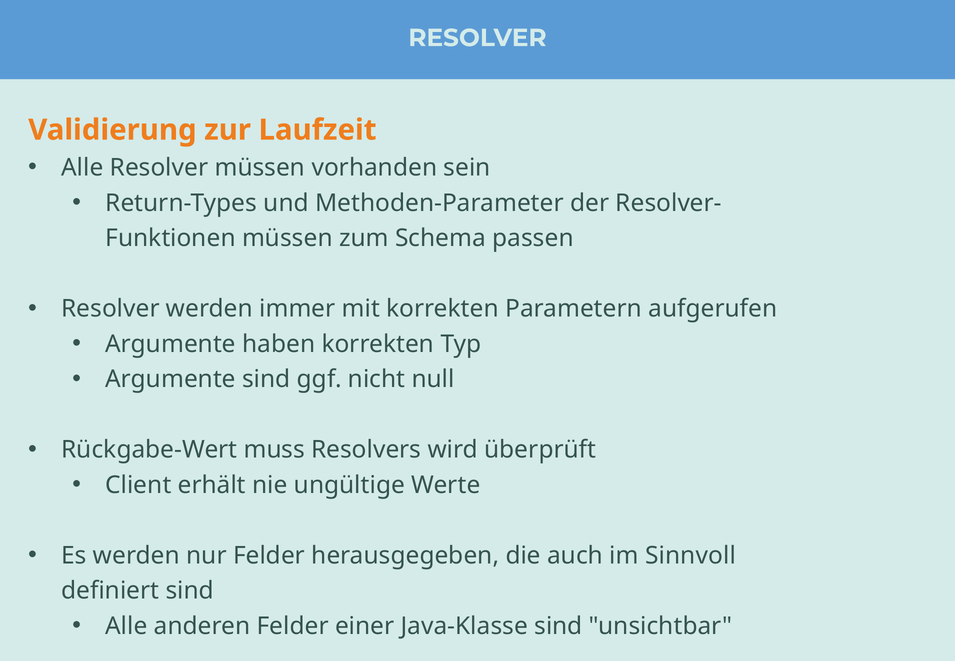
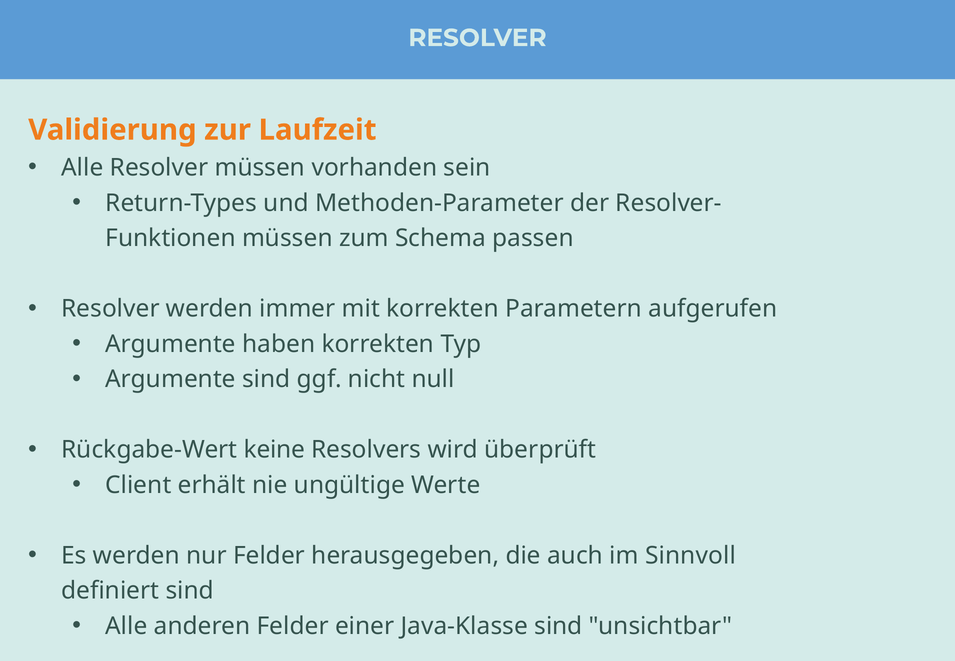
muss: muss -> keine (274, 450)
